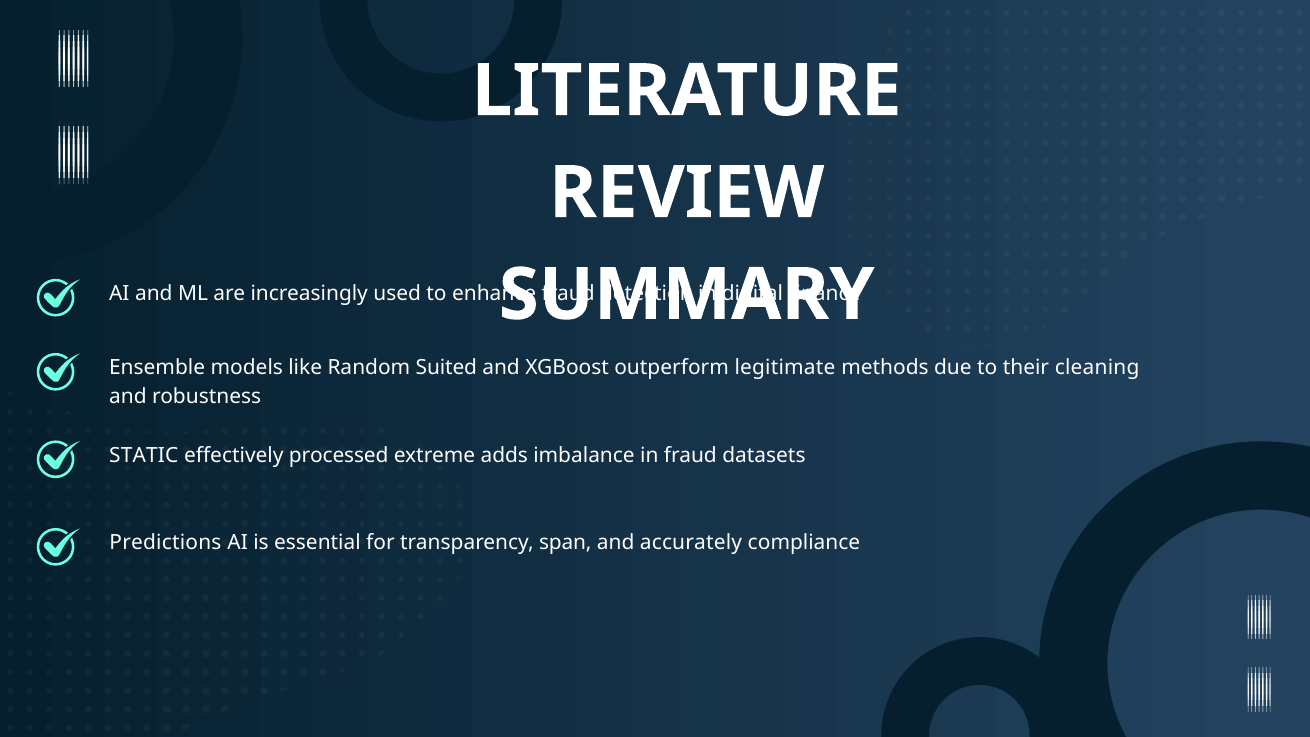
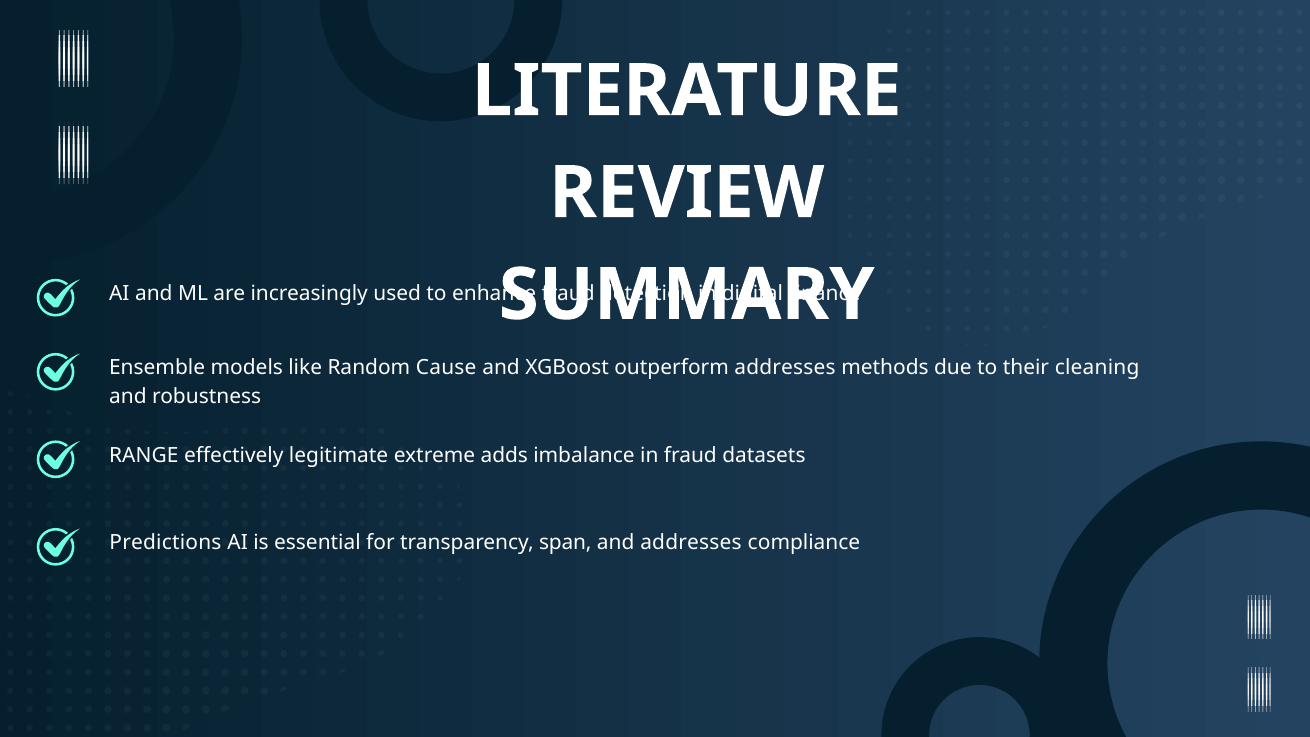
Suited: Suited -> Cause (446, 368)
outperform legitimate: legitimate -> addresses (785, 368)
STATIC: STATIC -> RANGE (144, 455)
processed: processed -> legitimate (339, 455)
and accurately: accurately -> addresses (691, 543)
